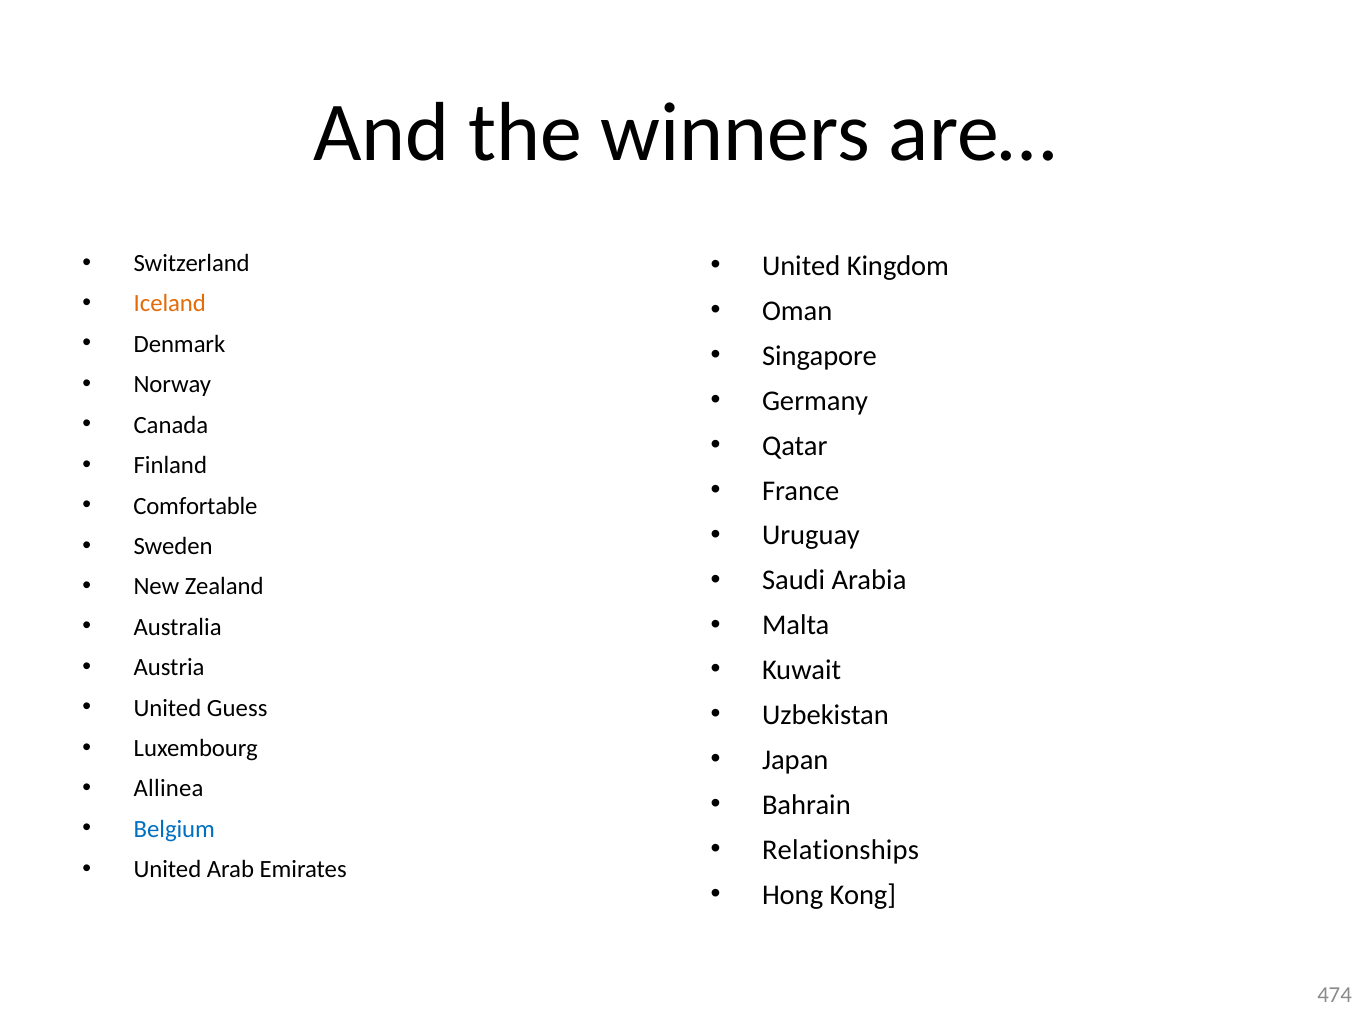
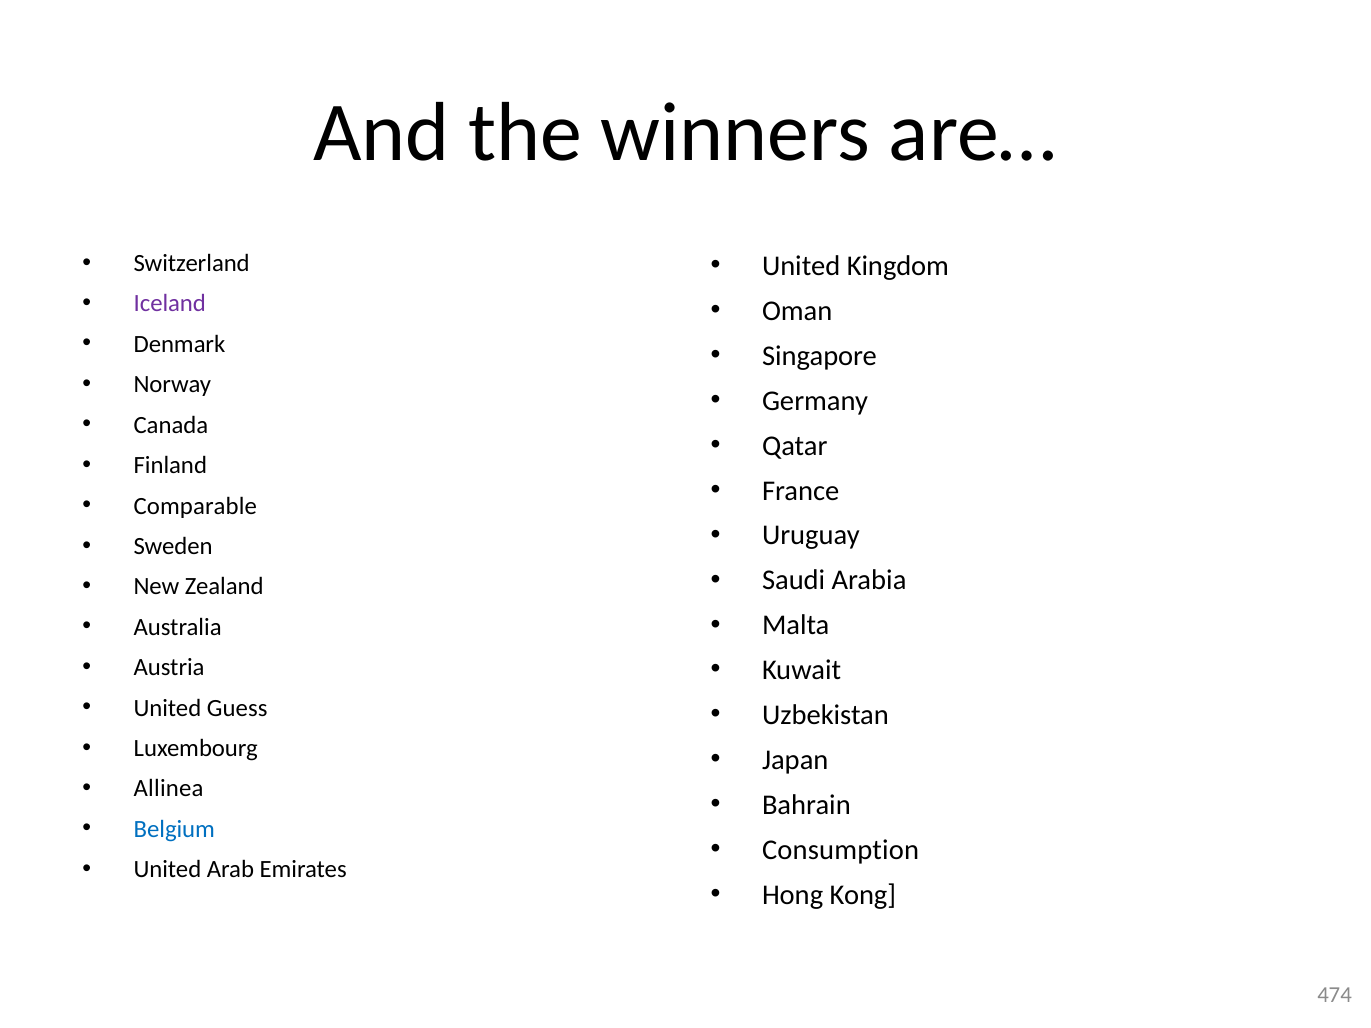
Iceland colour: orange -> purple (170, 304)
Comfortable: Comfortable -> Comparable (195, 506)
Relationships: Relationships -> Consumption (841, 850)
